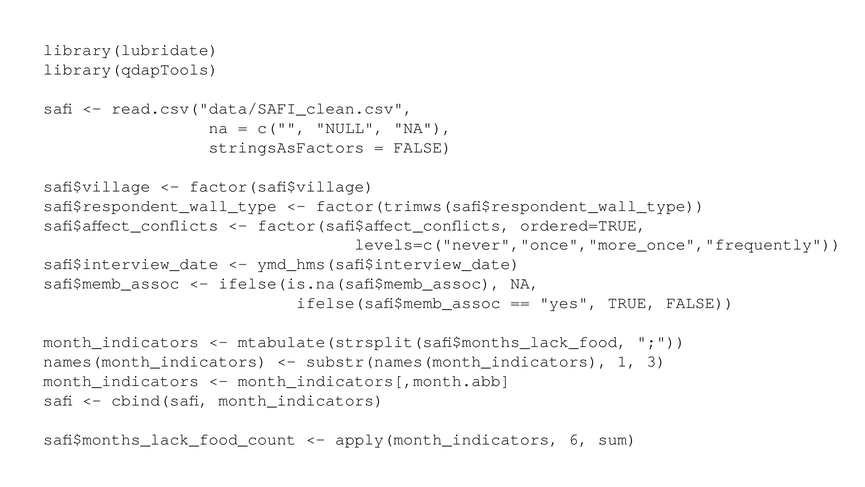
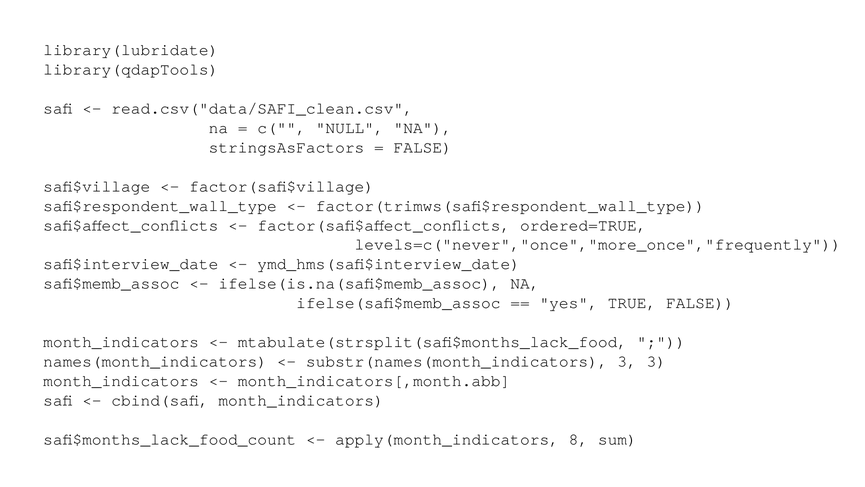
substr(names(month_indicators 1: 1 -> 3 (627, 361)
6: 6 -> 8 (578, 439)
